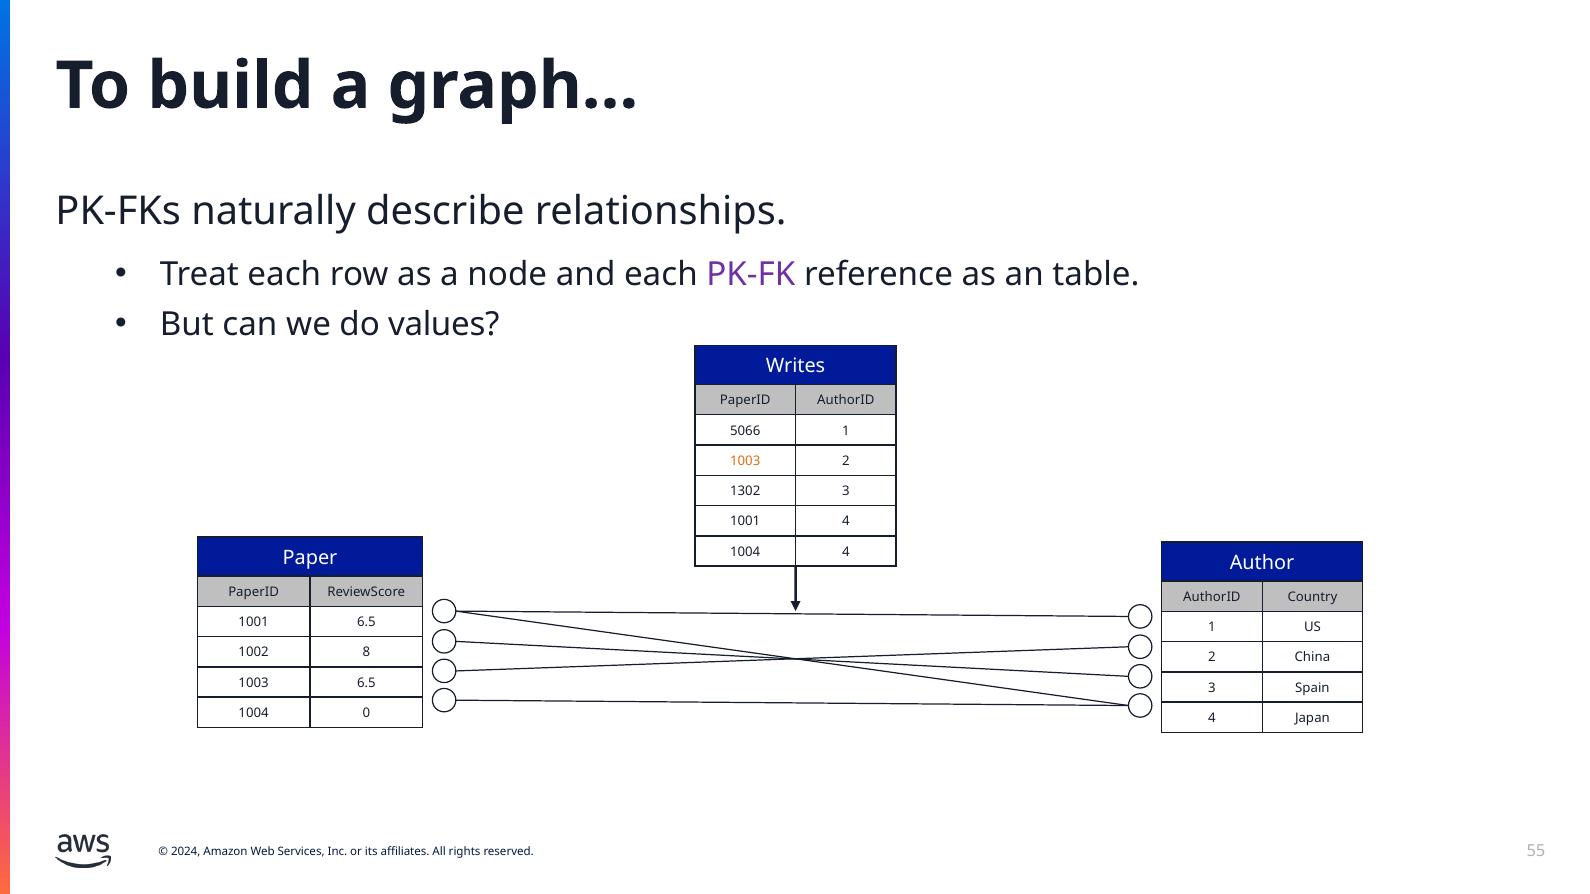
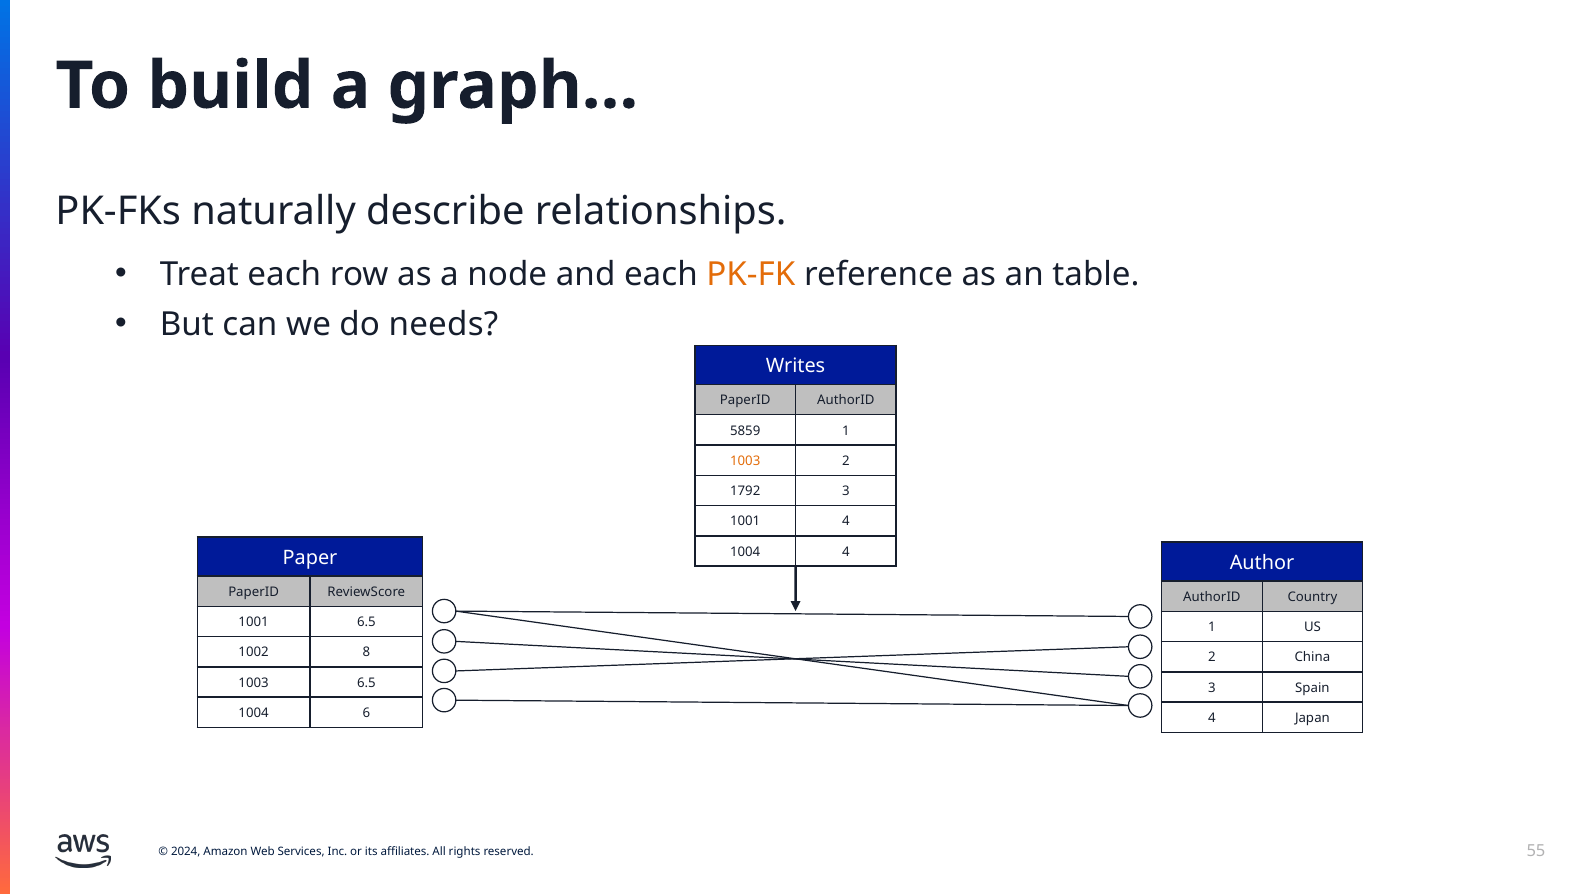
PK-FK colour: purple -> orange (751, 275)
values: values -> needs (443, 324)
5066: 5066 -> 5859 (745, 431)
1302: 1302 -> 1792 (745, 491)
0: 0 -> 6 (366, 713)
